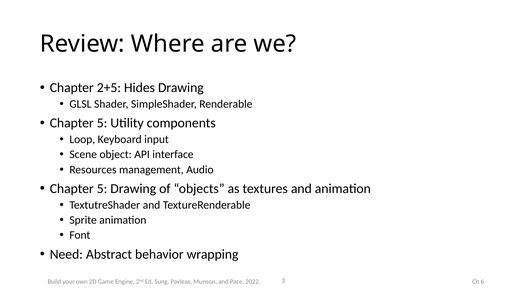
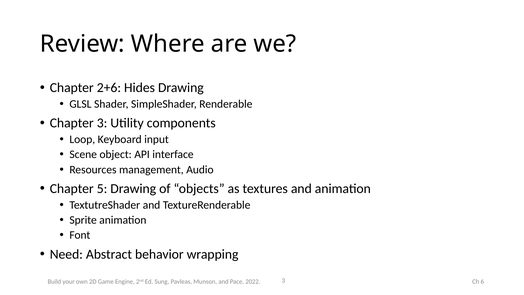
2+5: 2+5 -> 2+6 (109, 88)
5: 5 -> 3 (102, 123)
